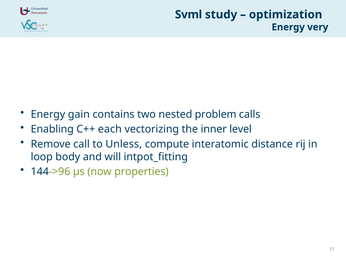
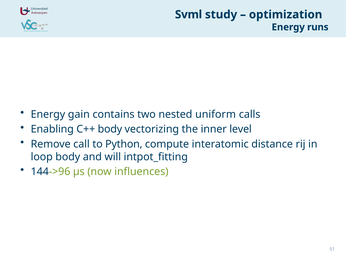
very: very -> runs (318, 27)
problem: problem -> uniform (216, 114)
C++ each: each -> body (110, 129)
Unless: Unless -> Python (124, 144)
properties: properties -> influences (141, 171)
